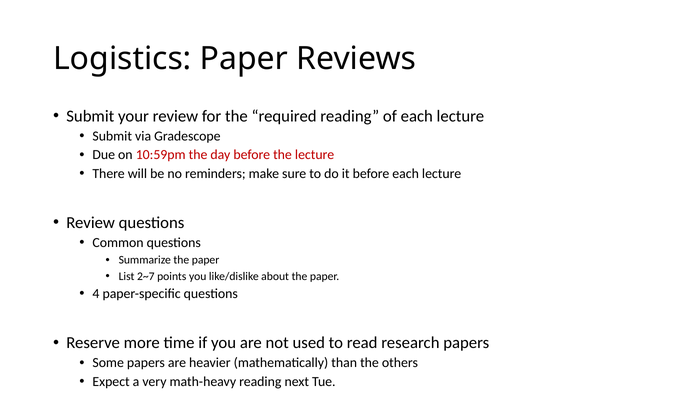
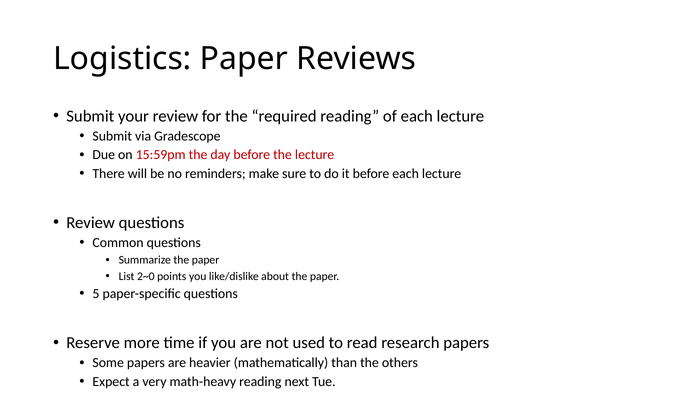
10:59pm: 10:59pm -> 15:59pm (161, 155)
2~7: 2~7 -> 2~0 (146, 276)
4: 4 -> 5 (96, 293)
